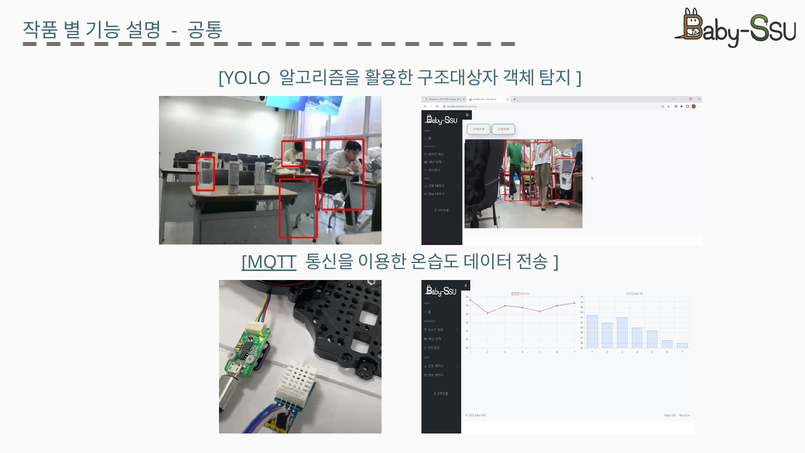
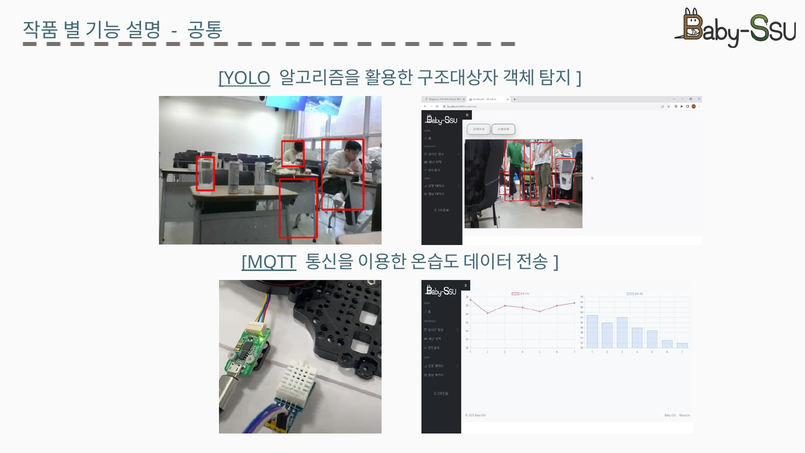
YOLO underline: none -> present (245, 78)
